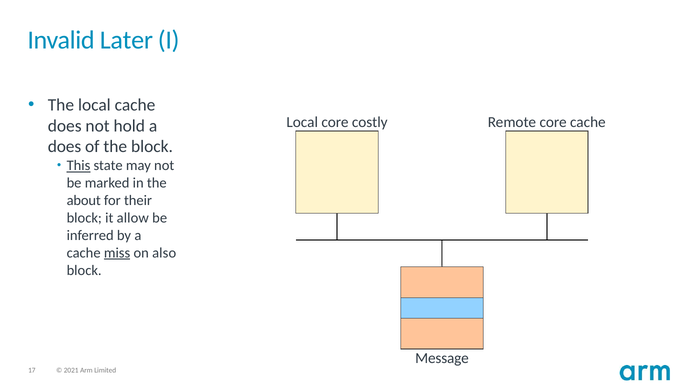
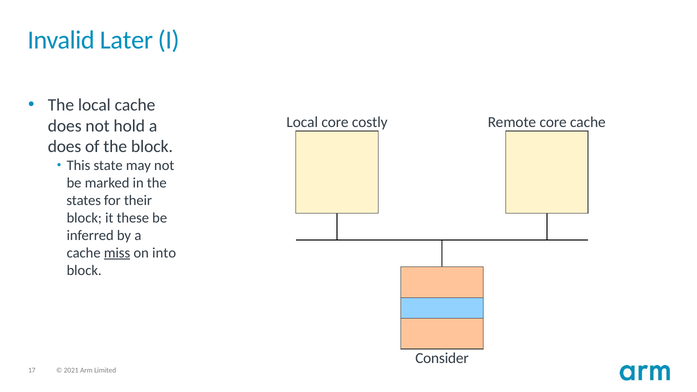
This underline: present -> none (78, 166)
about: about -> states (84, 201)
allow: allow -> these (133, 218)
also: also -> into (164, 253)
Message: Message -> Consider (442, 358)
